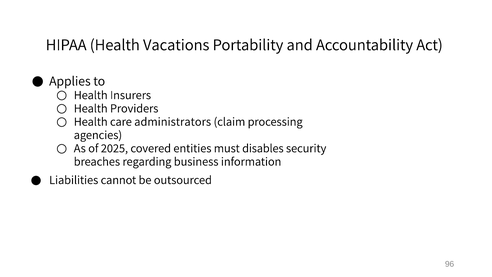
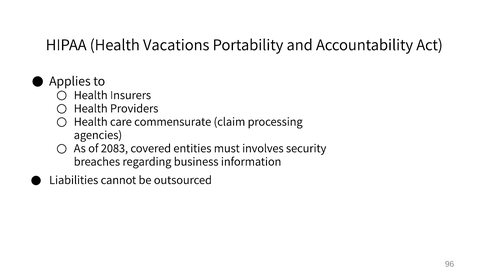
administrators: administrators -> commensurate (173, 122)
2025: 2025 -> 2083 (114, 148)
disables: disables -> involves (263, 148)
